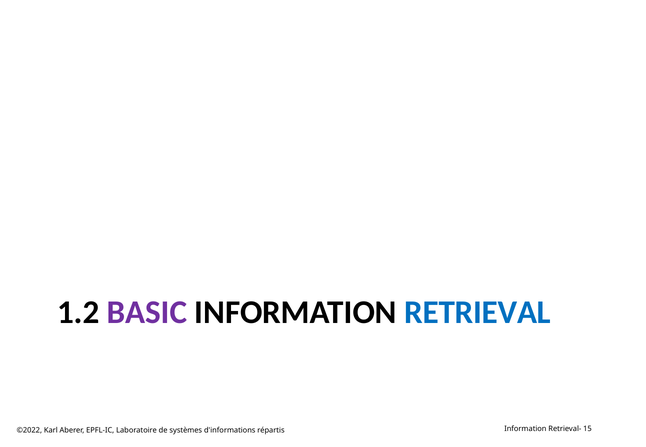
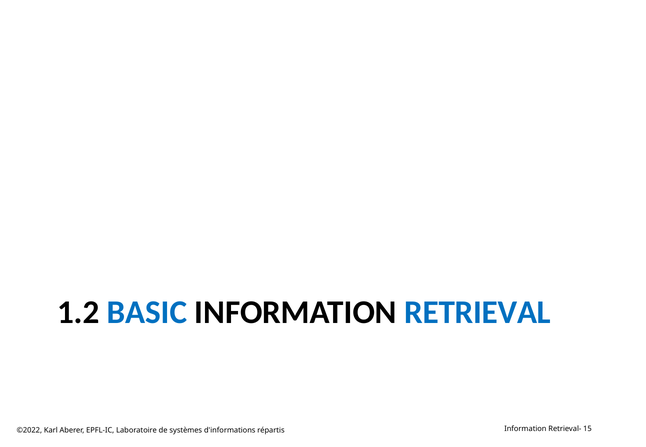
BASIC colour: purple -> blue (147, 313)
